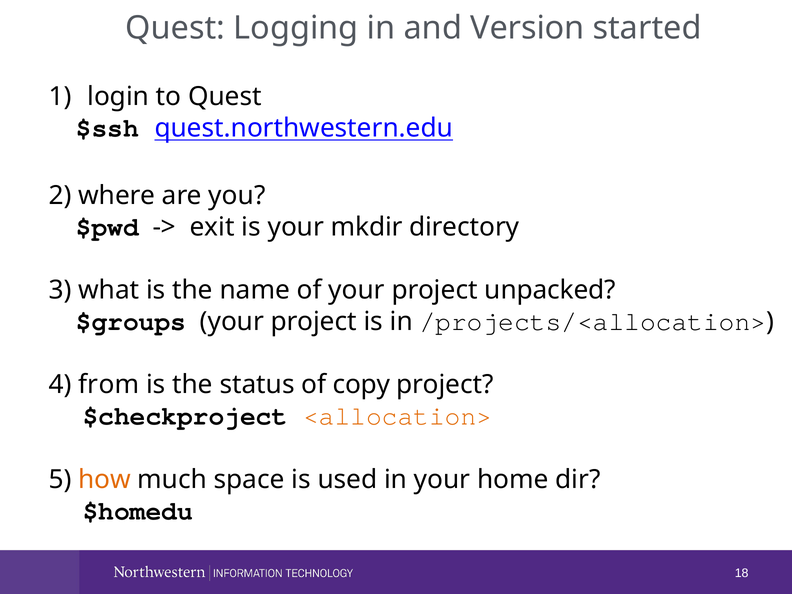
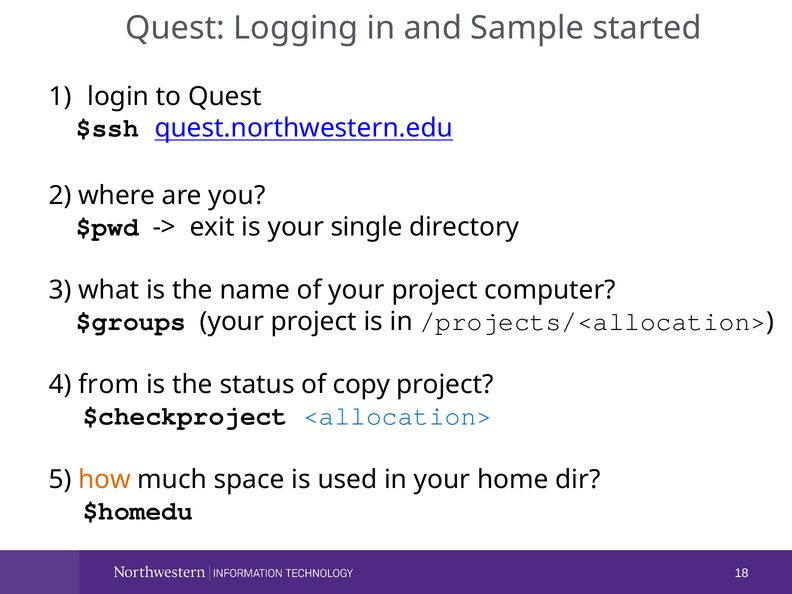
Version: Version -> Sample (527, 28)
mkdir: mkdir -> single (367, 227)
unpacked: unpacked -> computer (550, 290)
<allocation> colour: orange -> blue (398, 416)
